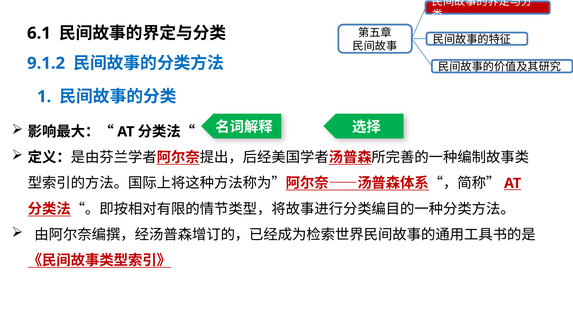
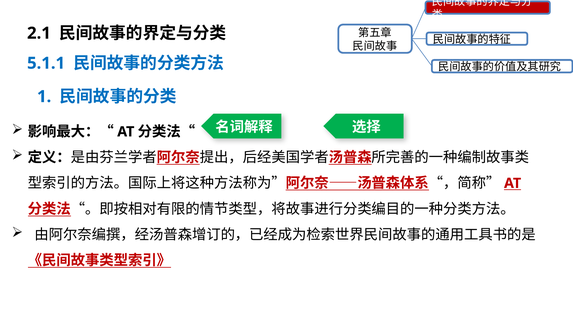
6.1: 6.1 -> 2.1 (39, 33)
9.1.2: 9.1.2 -> 5.1.1 (46, 63)
